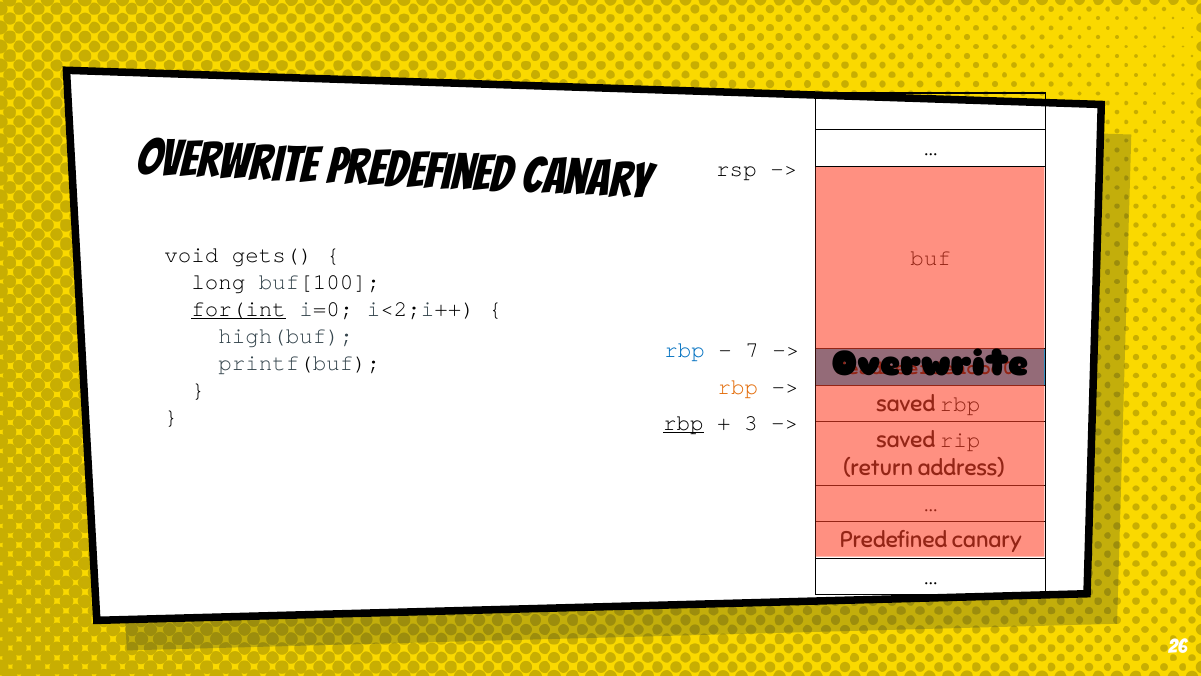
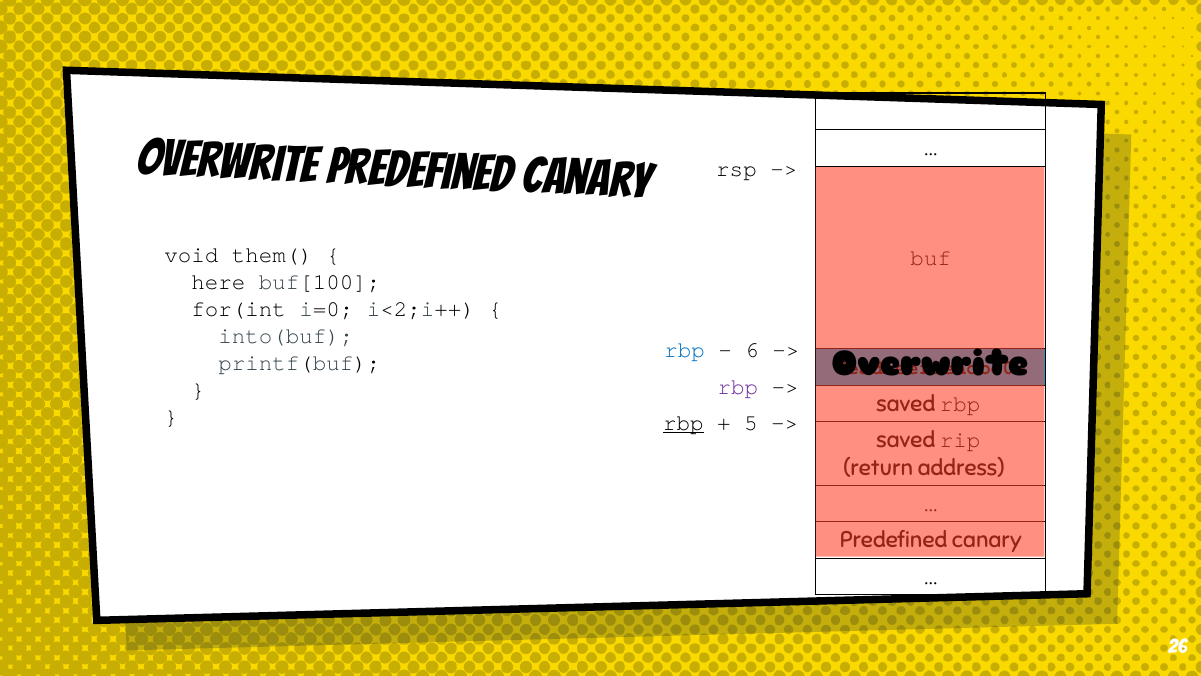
gets(: gets( -> them( (272, 255)
long: long -> here (218, 282)
for(int underline: present -> none (239, 309)
high(buf: high(buf -> into(buf (286, 336)
7: 7 -> 6 (752, 350)
rbp colour: orange -> purple (738, 387)
3: 3 -> 5 (751, 422)
